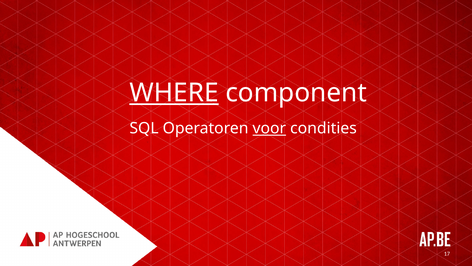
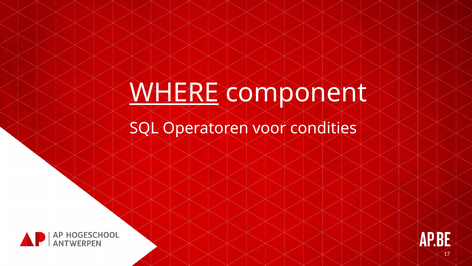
voor underline: present -> none (269, 128)
